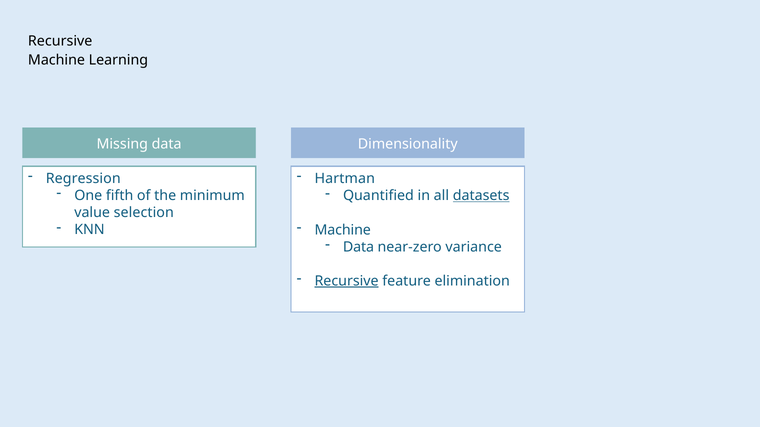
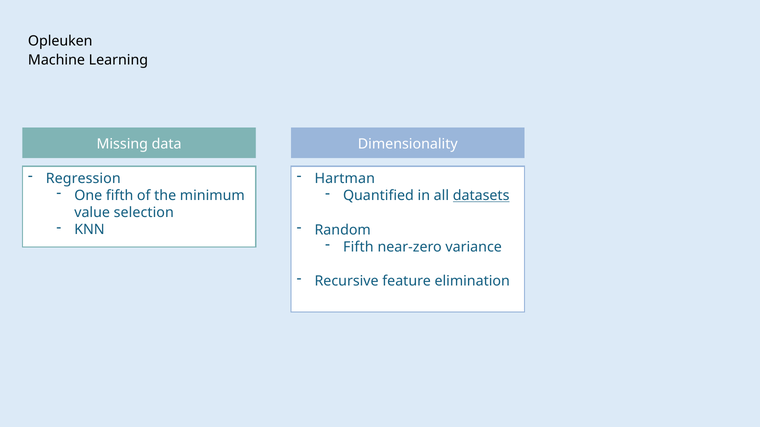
Recursive: Recursive -> Opleuken (60, 41)
Machine: Machine -> Random (343, 230)
Data: Data -> Fifth (358, 247)
Recursive underline: present -> none (347, 281)
